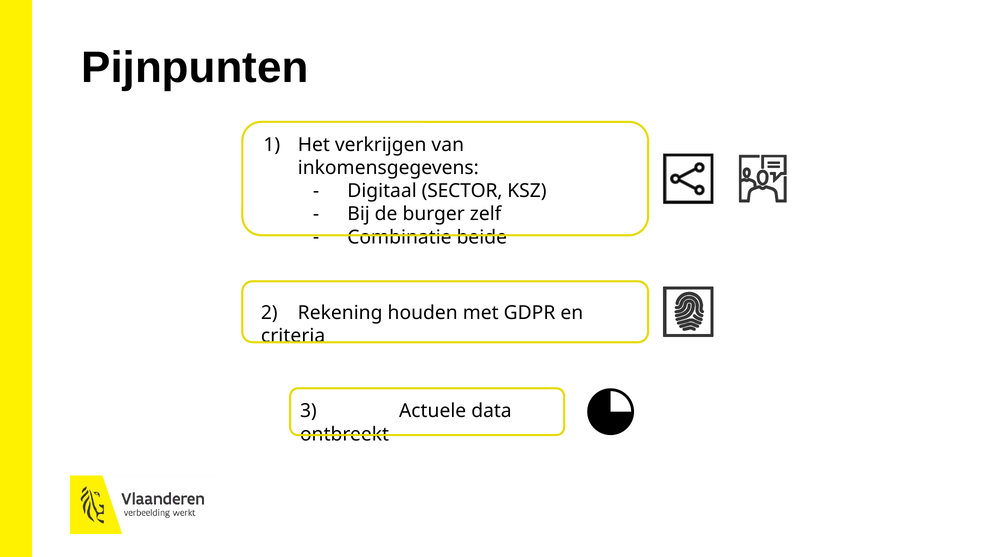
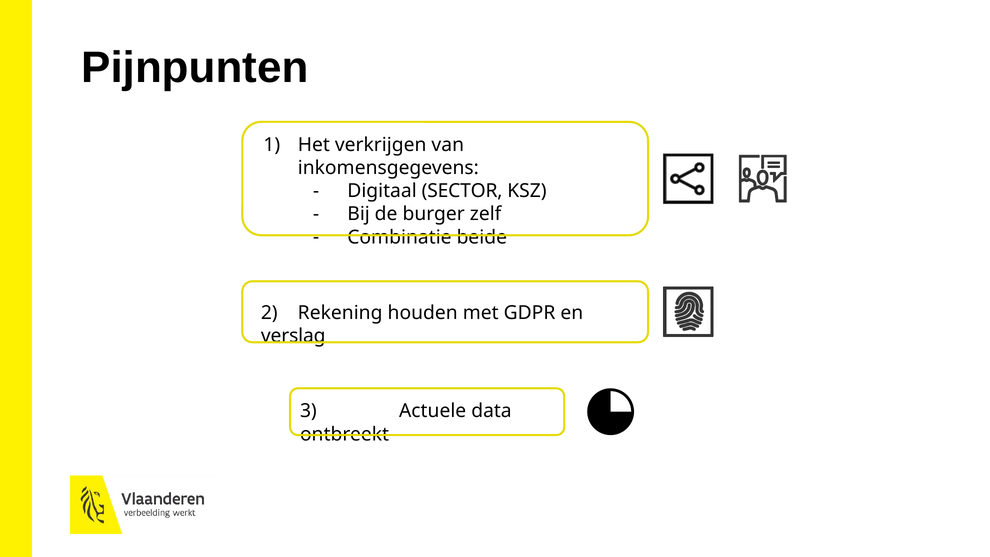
criteria: criteria -> verslag (293, 336)
